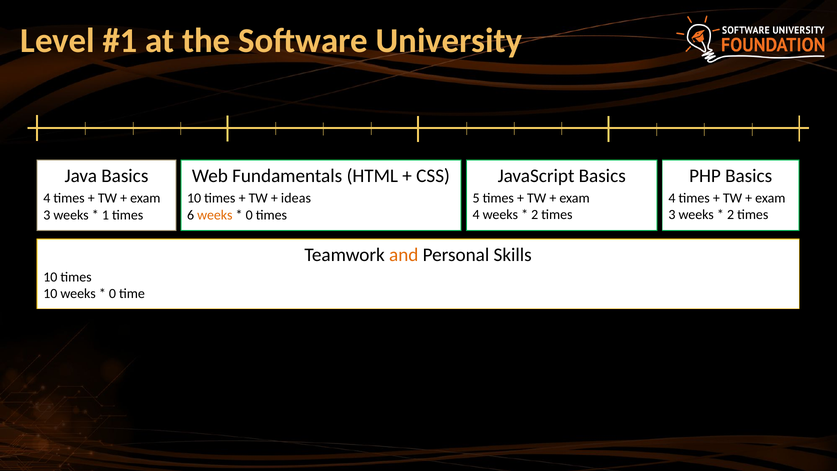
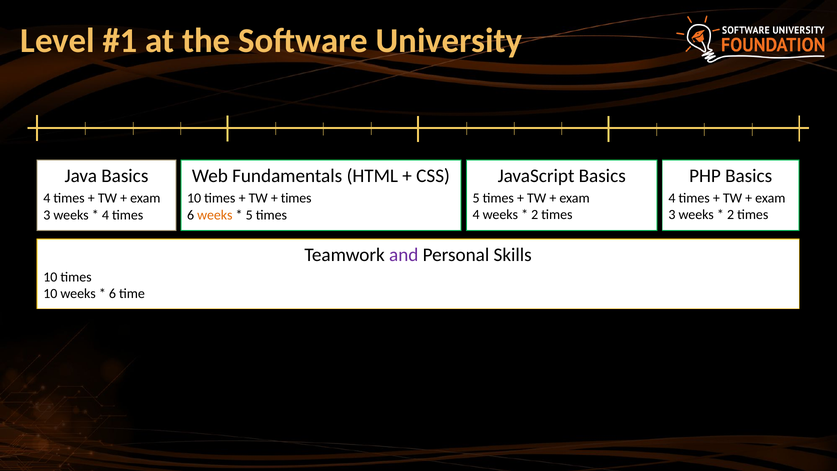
ideas: ideas -> times (296, 198)
1: 1 -> 4 (105, 215)
0: 0 -> 5 (249, 215)
and colour: orange -> purple (404, 255)
0: 0 -> 6 (112, 294)
